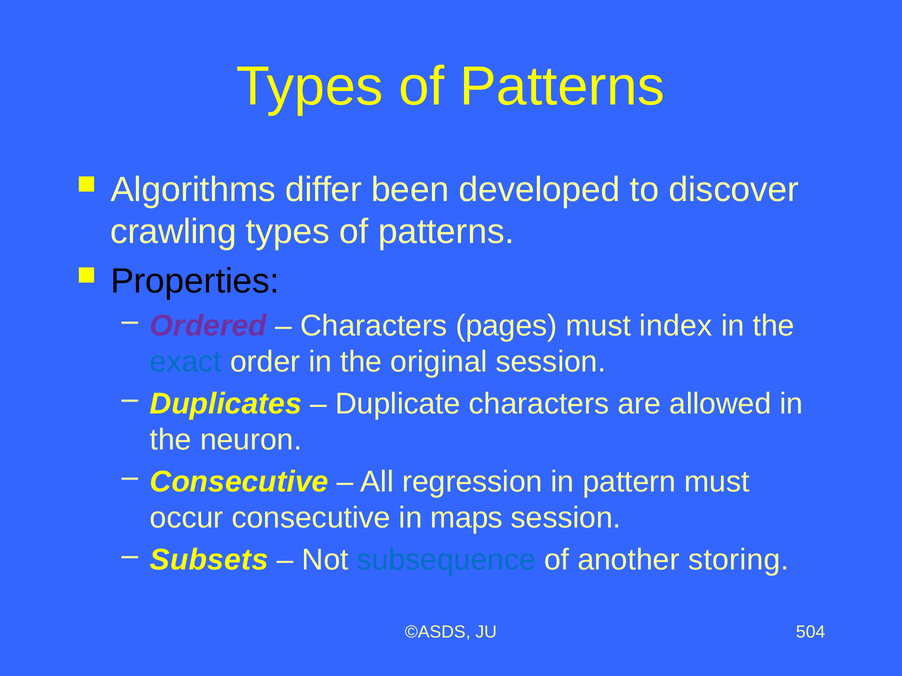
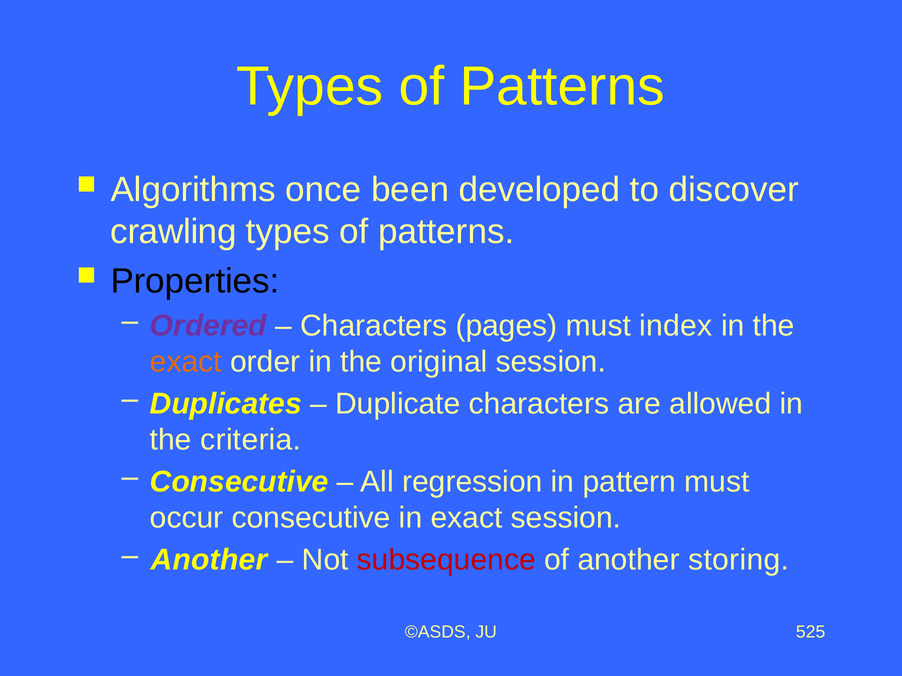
differ: differ -> once (323, 190)
exact colour: blue -> orange (186, 362)
neuron: neuron -> criteria (251, 440)
in maps: maps -> exact (467, 518)
Subsets: Subsets -> Another (209, 560)
subsequence colour: blue -> red (446, 560)
504: 504 -> 525 (811, 633)
